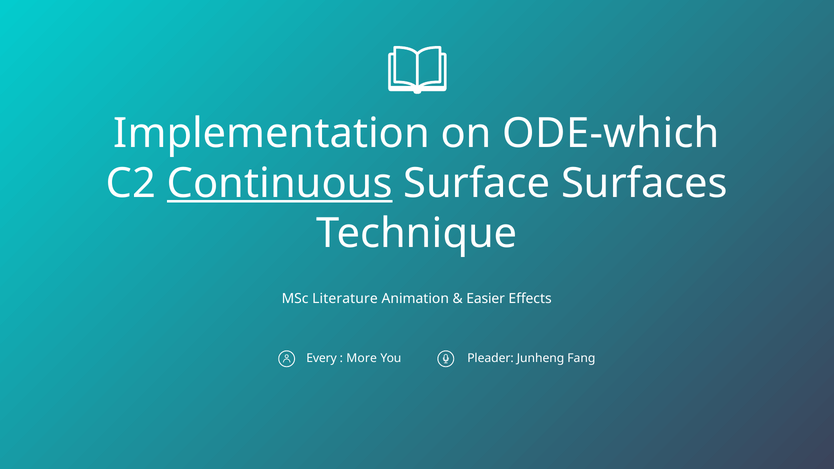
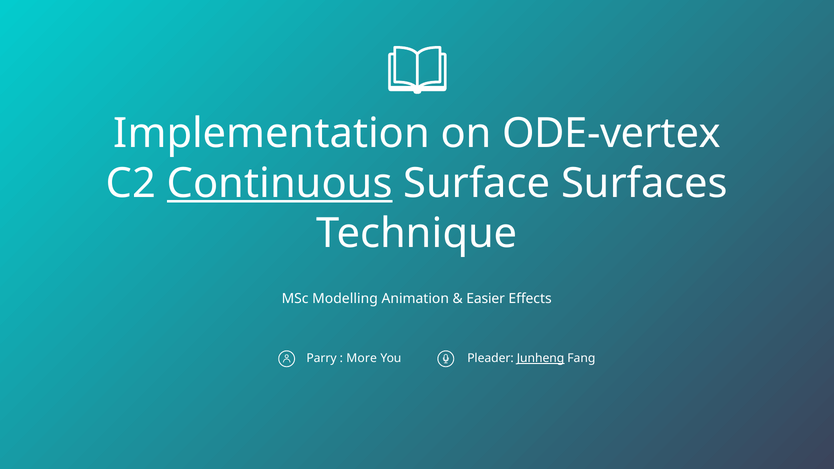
ODE-which: ODE-which -> ODE-vertex (611, 133)
Literature: Literature -> Modelling (345, 298)
Every: Every -> Parry (322, 358)
Junheng underline: none -> present (541, 358)
